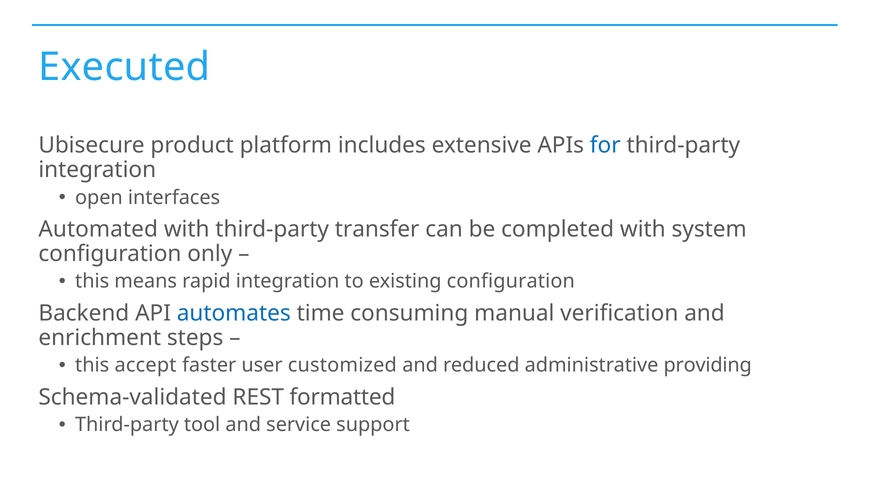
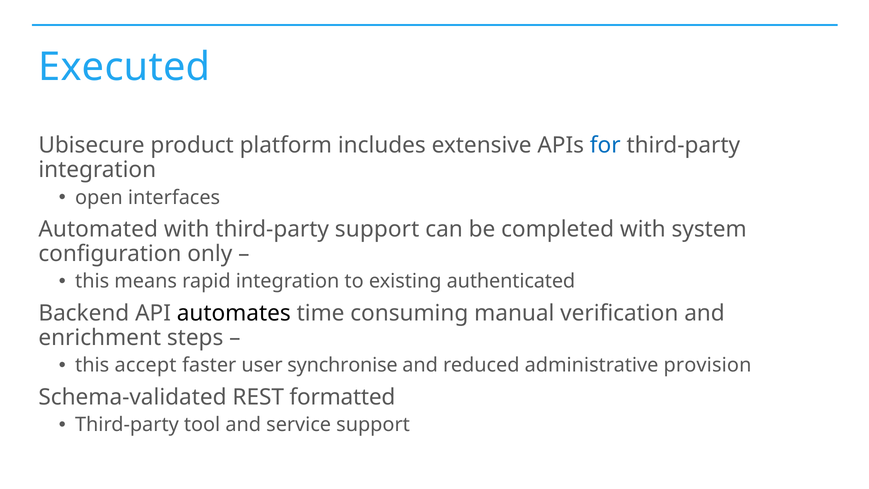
third-party transfer: transfer -> support (377, 229)
existing configuration: configuration -> authenticated (511, 281)
automates colour: blue -> black (234, 313)
customized: customized -> synchronise (343, 365)
providing: providing -> provision (708, 365)
